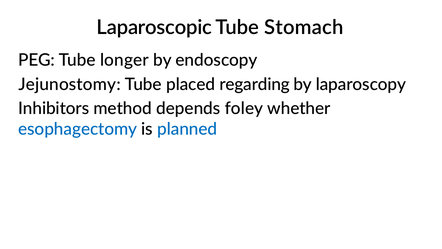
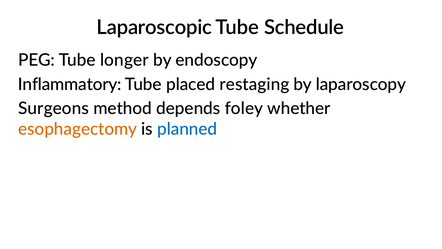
Stomach: Stomach -> Schedule (304, 27)
Jejunostomy: Jejunostomy -> Inflammatory (70, 84)
regarding: regarding -> restaging (254, 84)
Inhibitors: Inhibitors -> Surgeons (54, 108)
esophagectomy colour: blue -> orange (78, 129)
